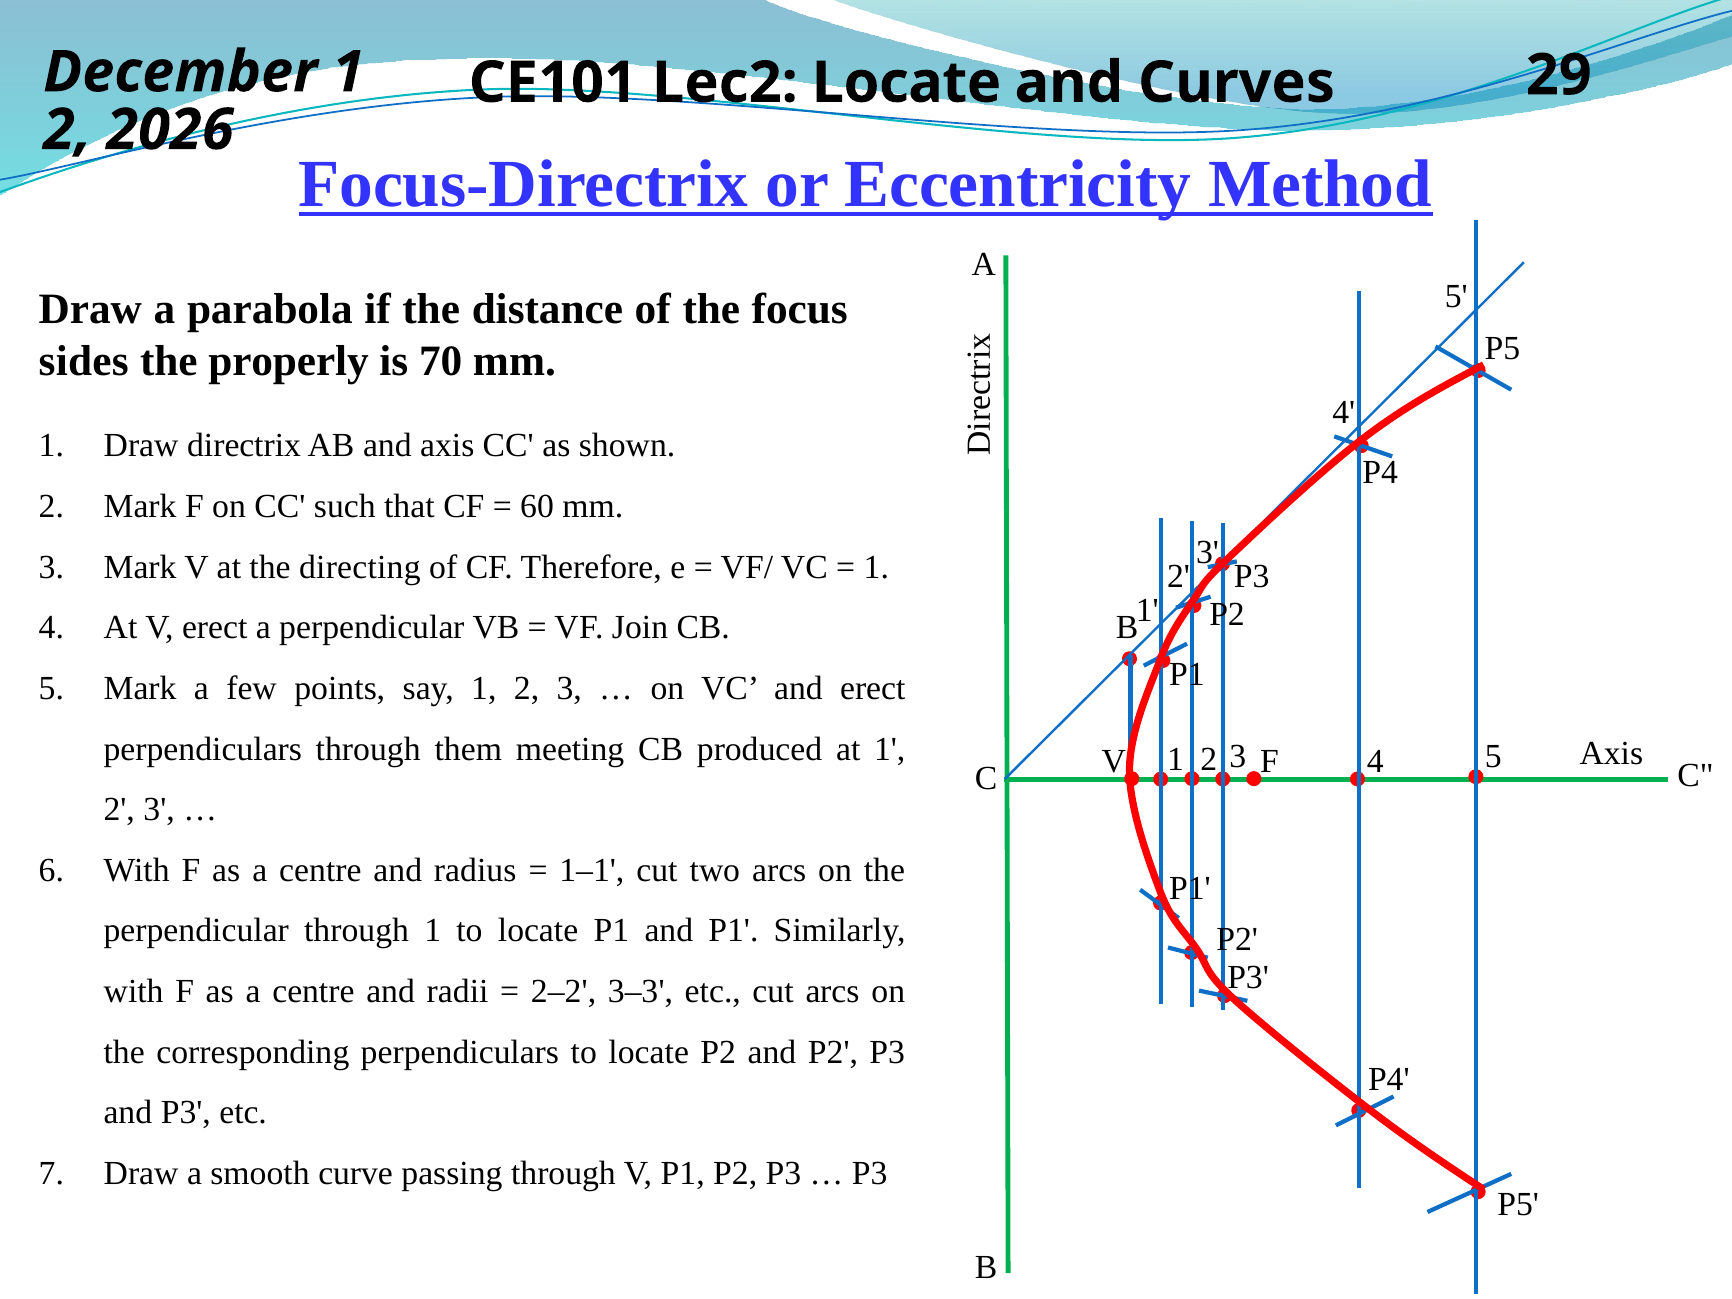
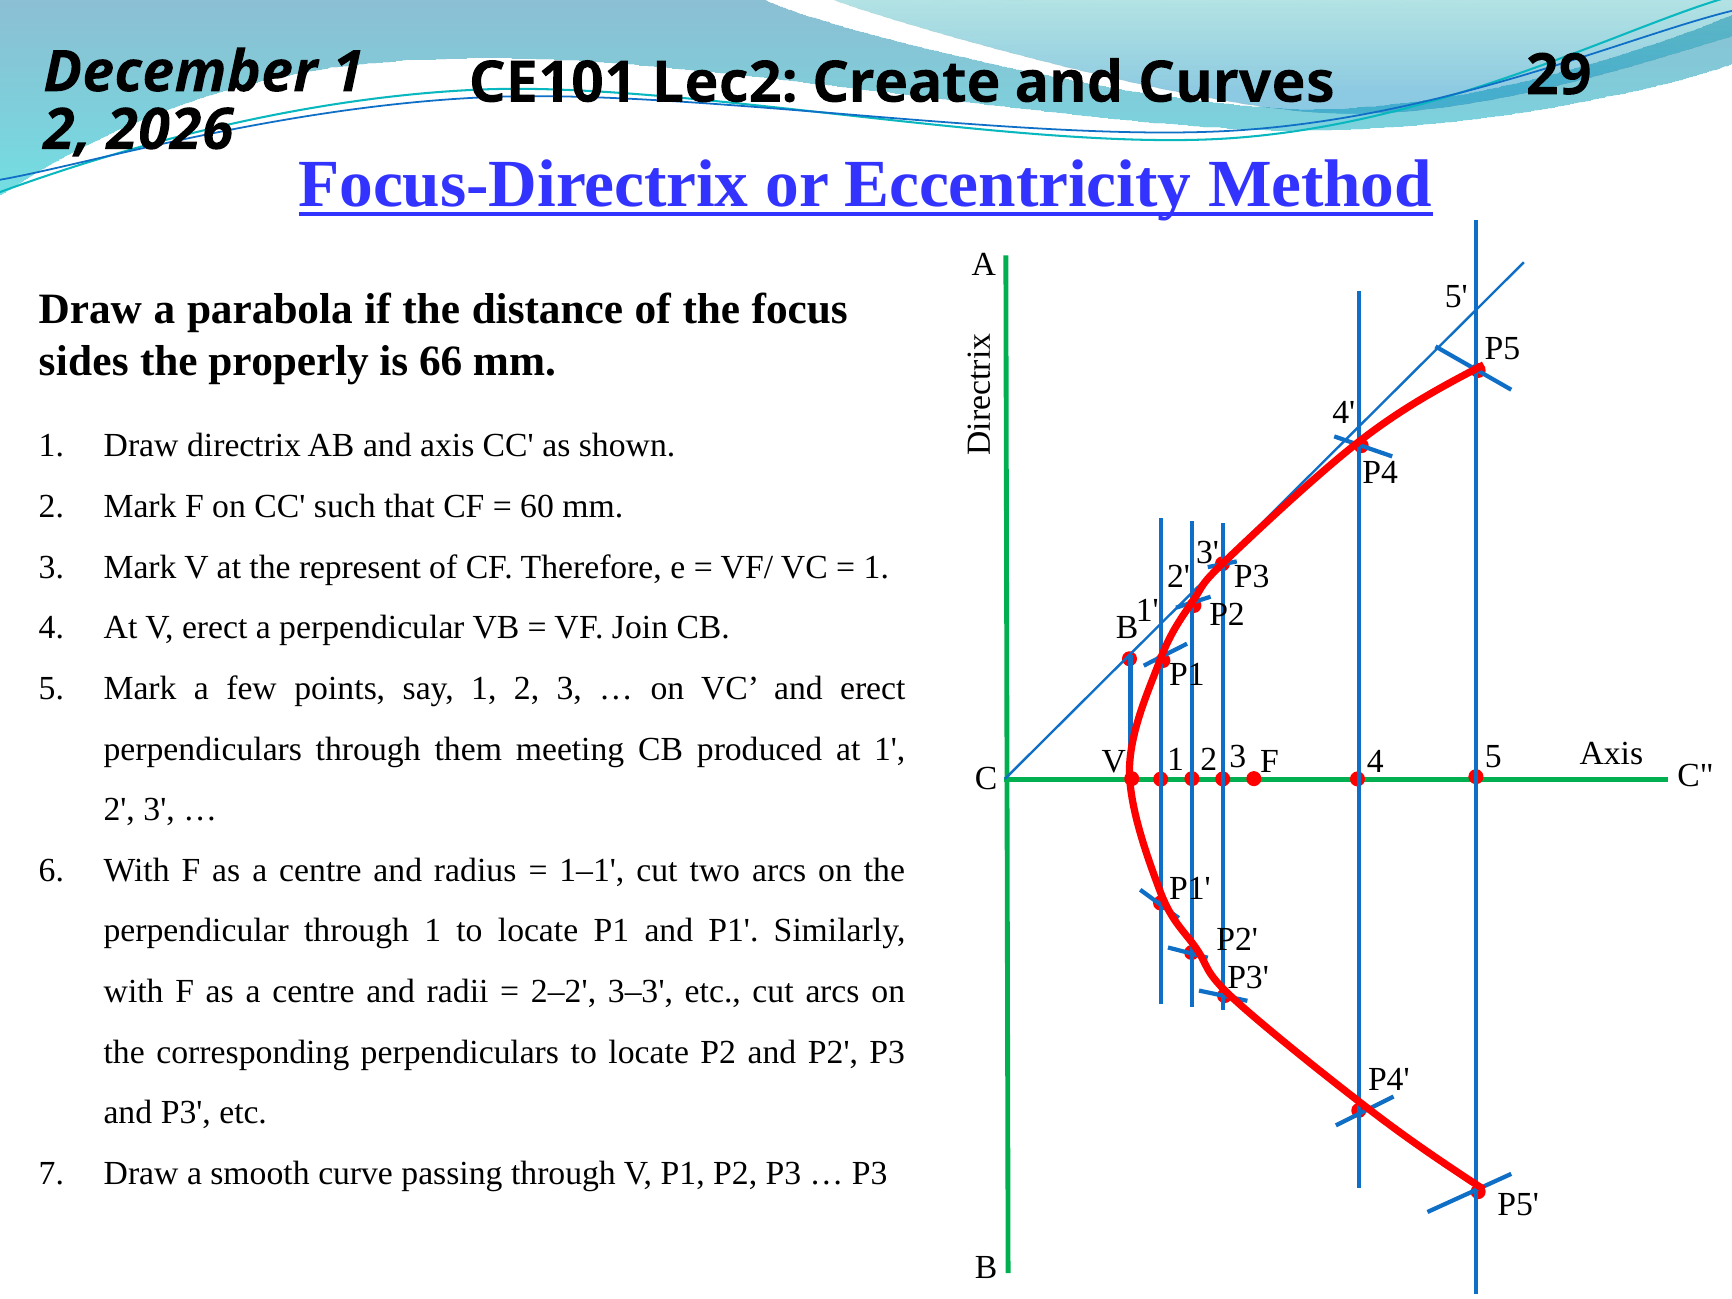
Lec2 Locate: Locate -> Create (906, 83)
70: 70 -> 66 (441, 361)
directing: directing -> represent (360, 567)
